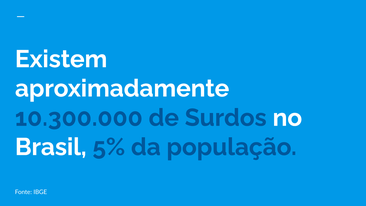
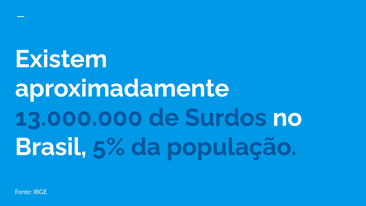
10.300.000: 10.300.000 -> 13.000.000 (79, 118)
